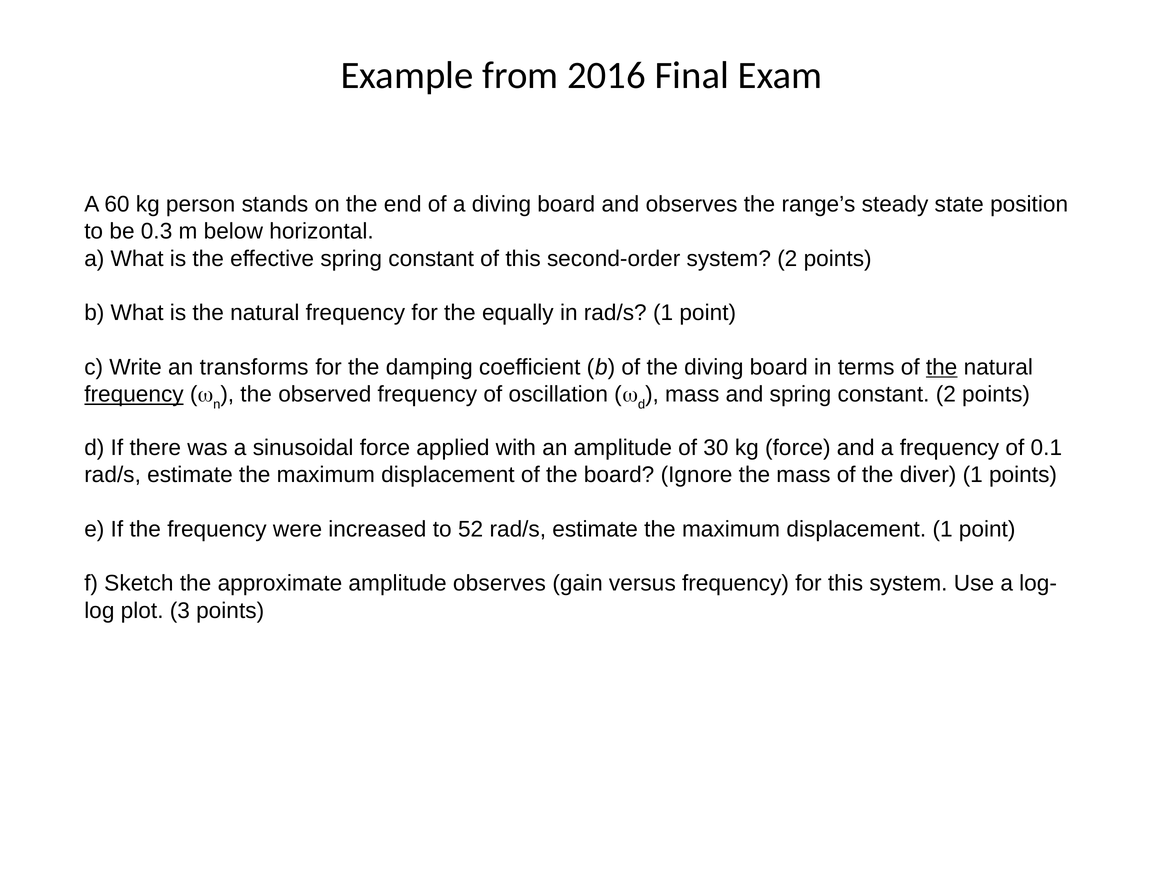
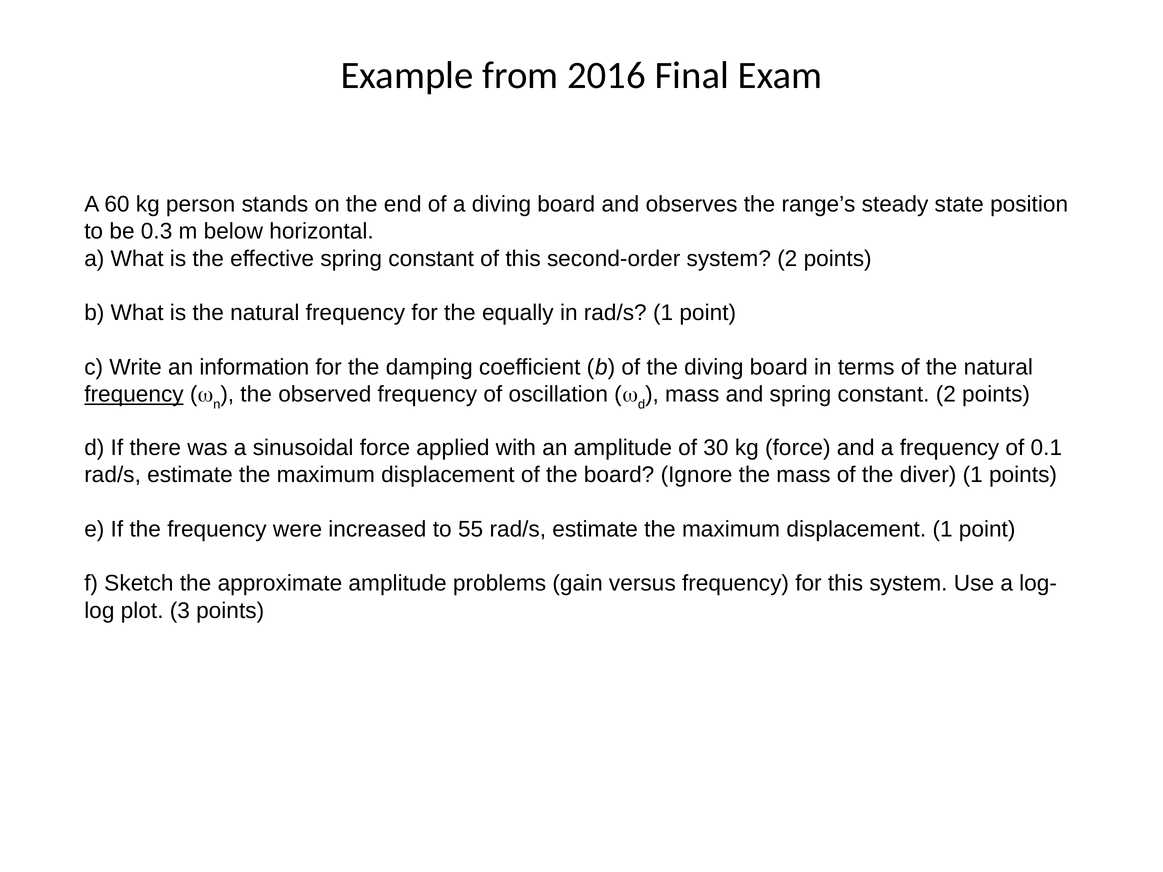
transforms: transforms -> information (254, 367)
the underline: present -> none (942, 367)
52: 52 -> 55 (471, 529)
amplitude observes: observes -> problems (500, 584)
